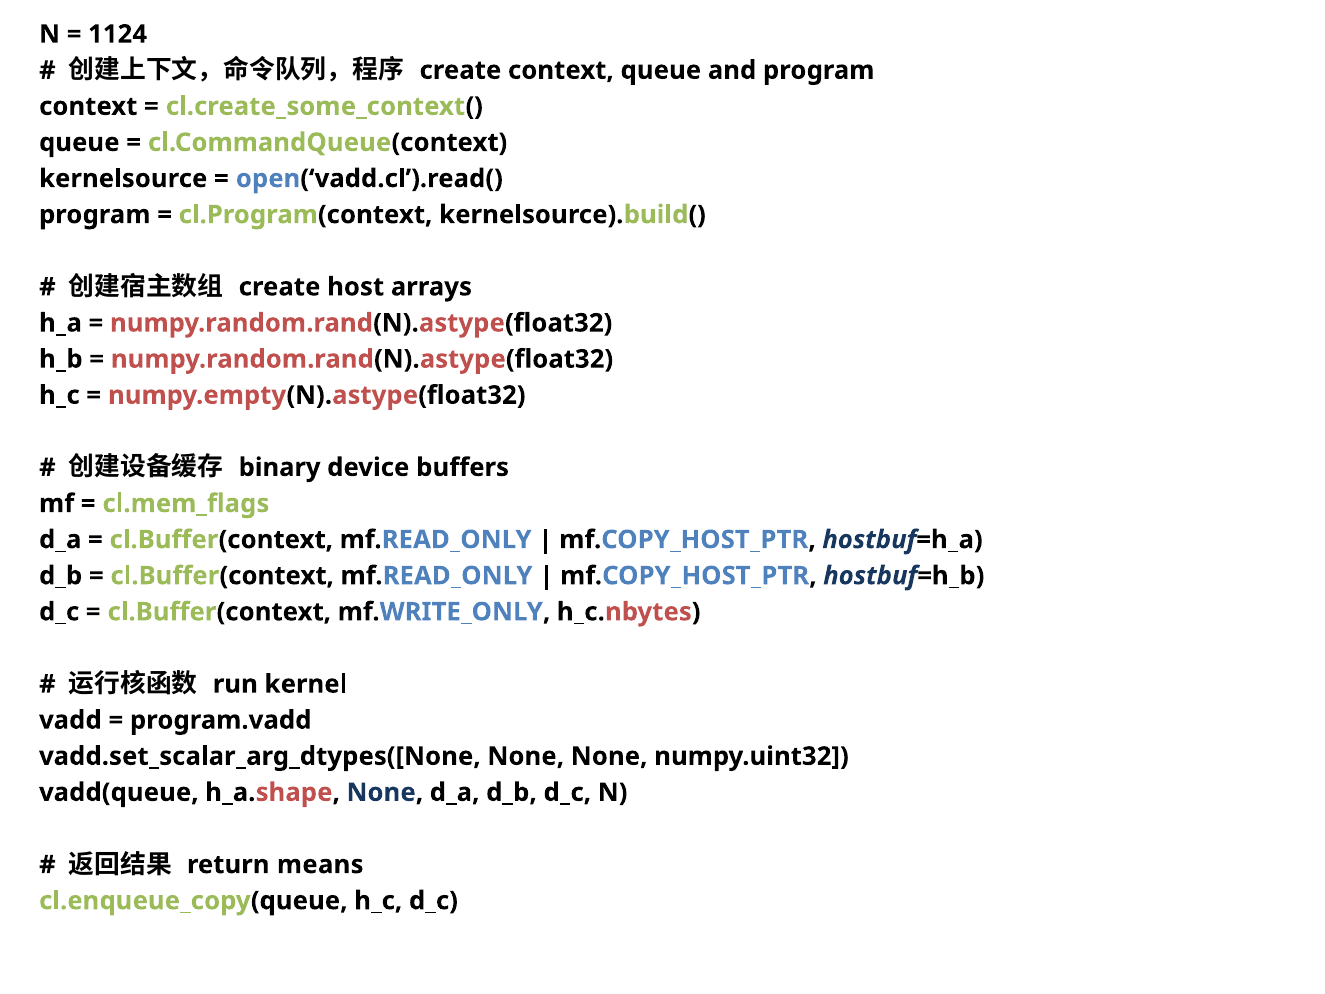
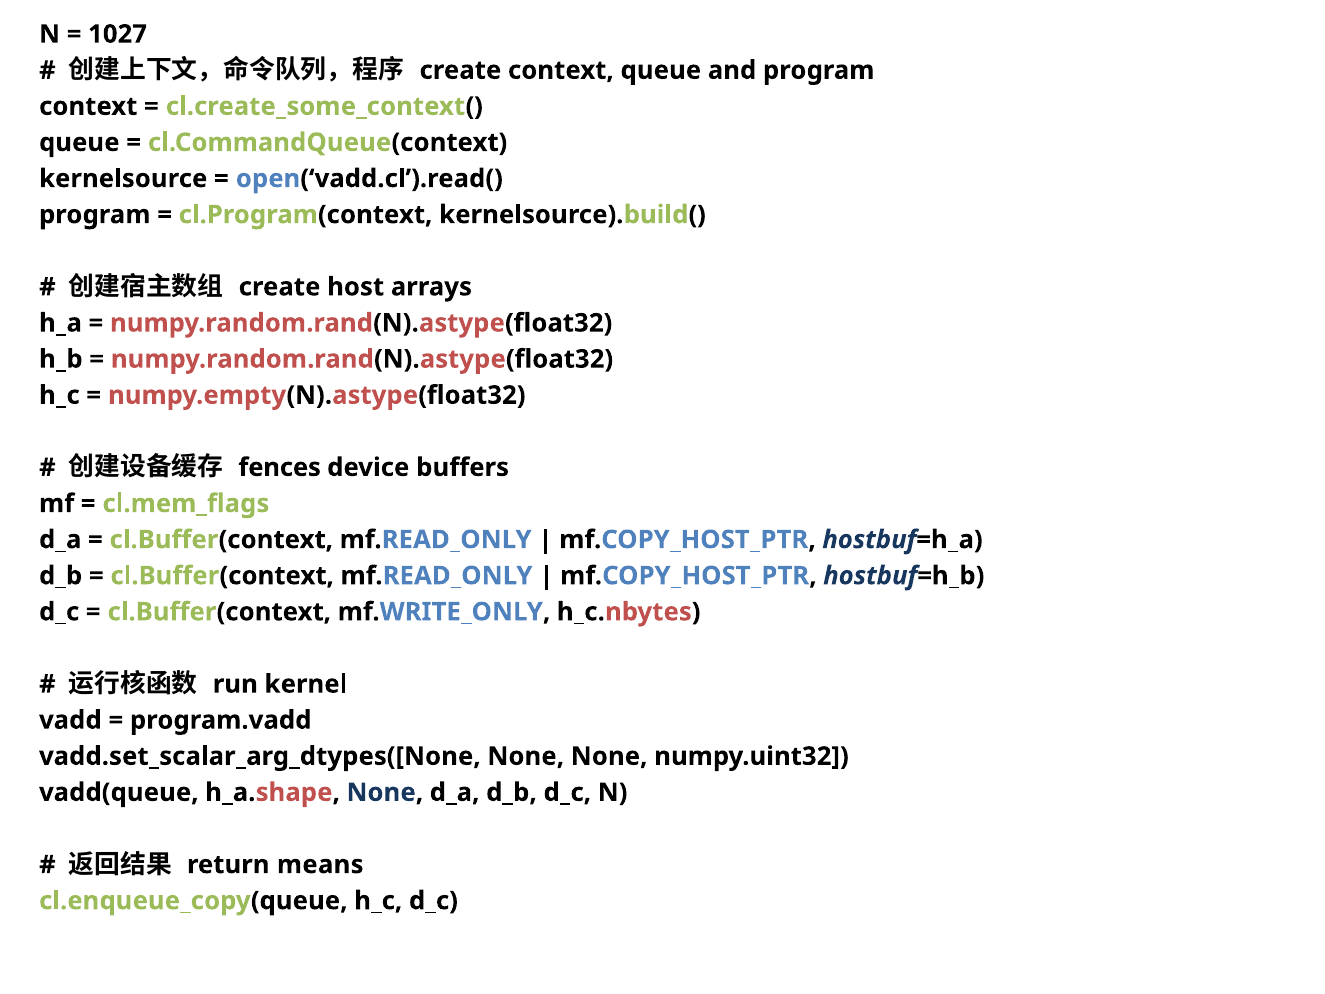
1124: 1124 -> 1027 (118, 34)
binary: binary -> fences (280, 467)
